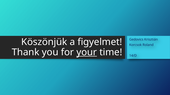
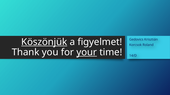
Köszönjük underline: none -> present (44, 42)
